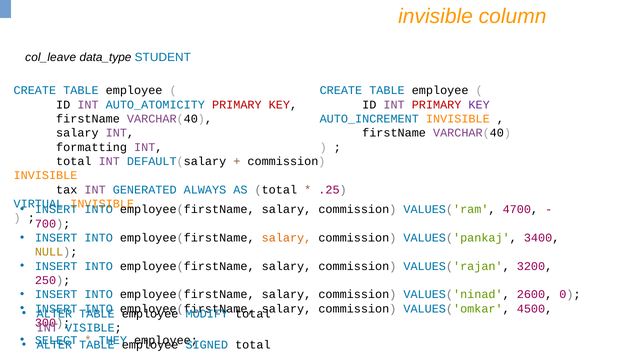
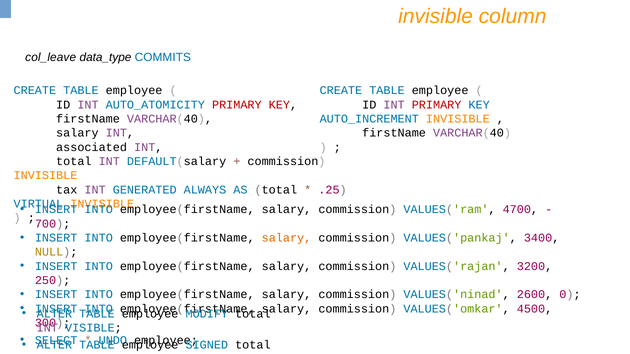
STUDENT: STUDENT -> COMMITS (163, 57)
KEY colour: purple -> blue (479, 105)
formatting: formatting -> associated (92, 147)
THEY: THEY -> UNDO (113, 340)
